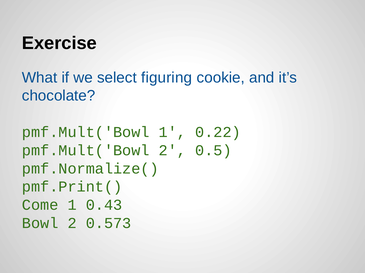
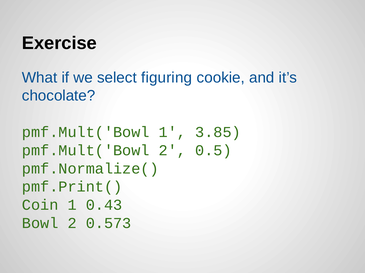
0.22: 0.22 -> 3.85 (218, 132)
Come: Come -> Coin (40, 205)
